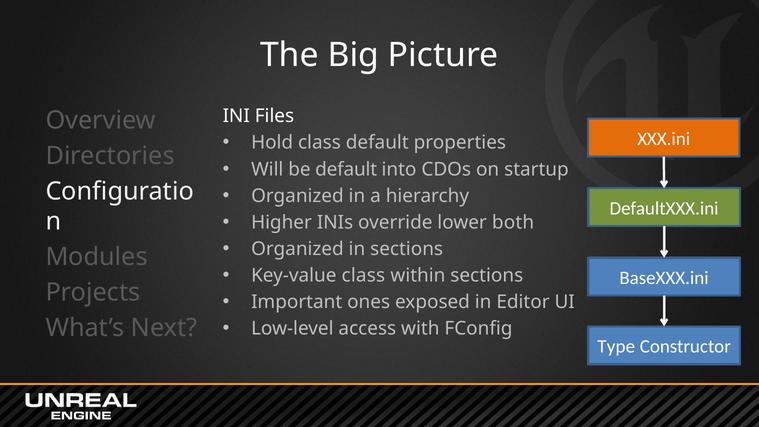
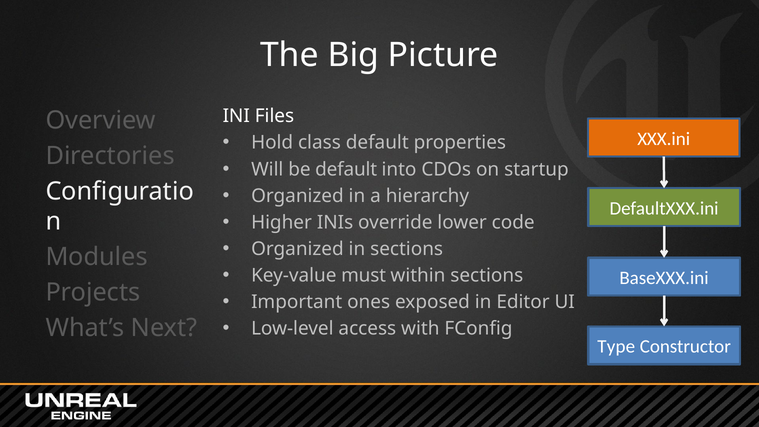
both: both -> code (513, 222)
Key-value class: class -> must (364, 275)
